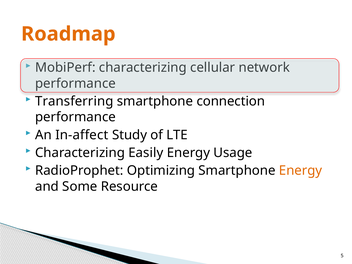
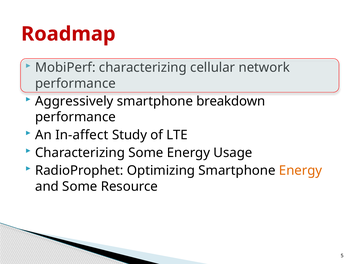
Roadmap colour: orange -> red (68, 34)
Transferring: Transferring -> Aggressively (74, 101)
connection: connection -> breakdown (231, 101)
Characterizing Easily: Easily -> Some (146, 153)
